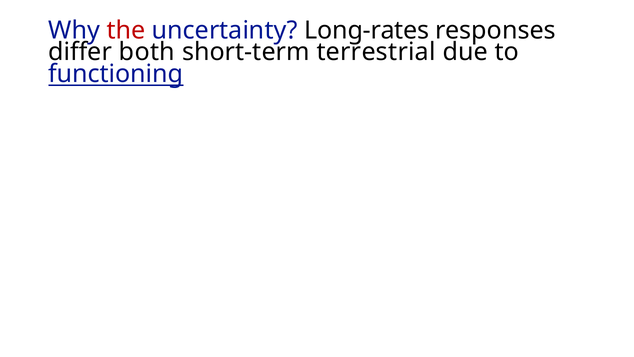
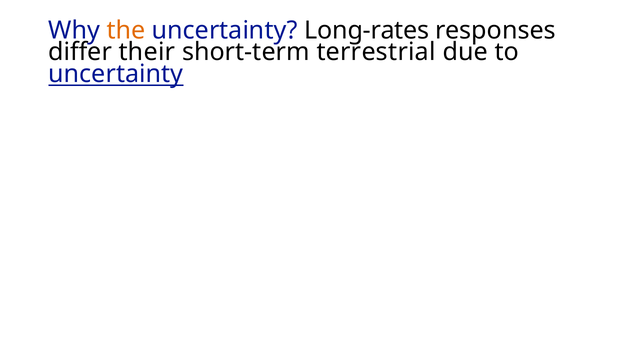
the colour: red -> orange (126, 30)
both: both -> their (147, 52)
functioning: functioning -> uncertainty (116, 74)
